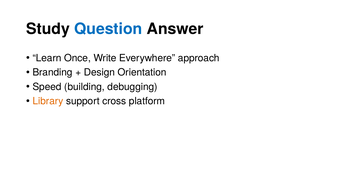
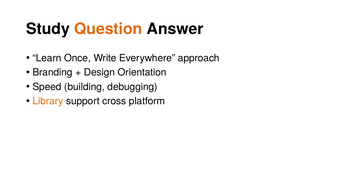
Question colour: blue -> orange (108, 29)
